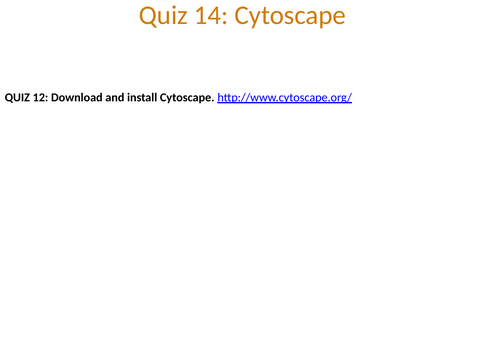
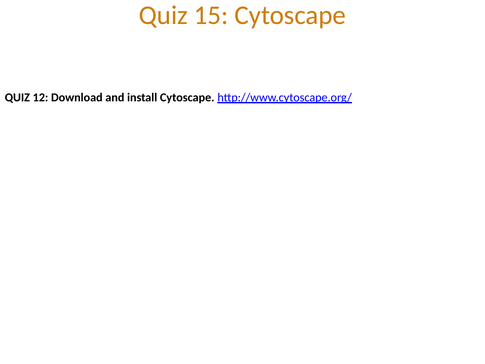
14: 14 -> 15 (211, 15)
